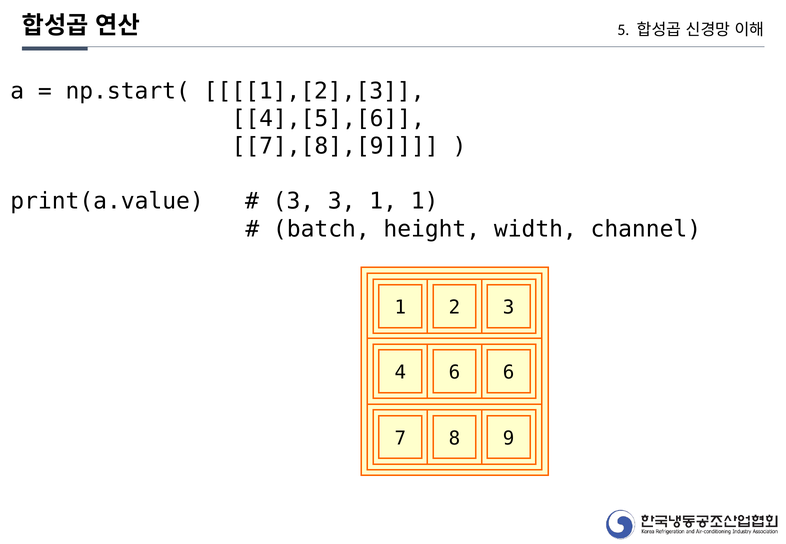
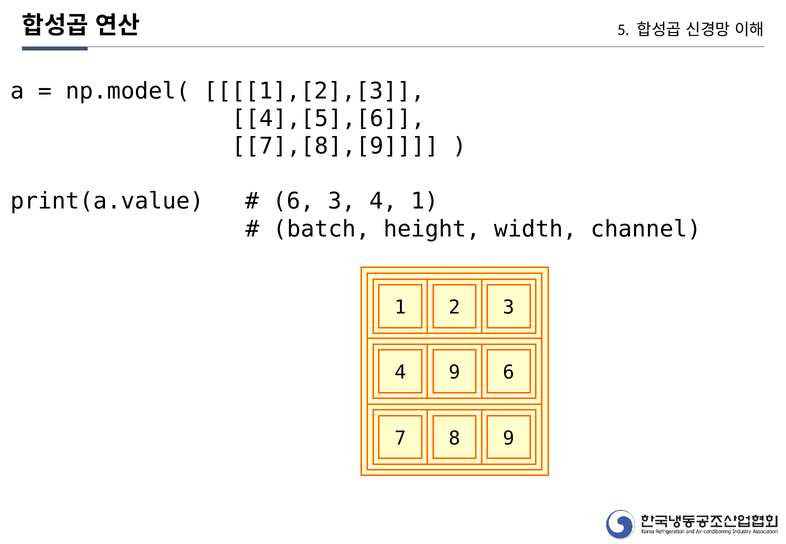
np.start(: np.start( -> np.model( (128, 91)
3: 3 -> 6 (293, 201)
1: 1 -> 4 (383, 201)
4 6: 6 -> 9 (454, 373)
